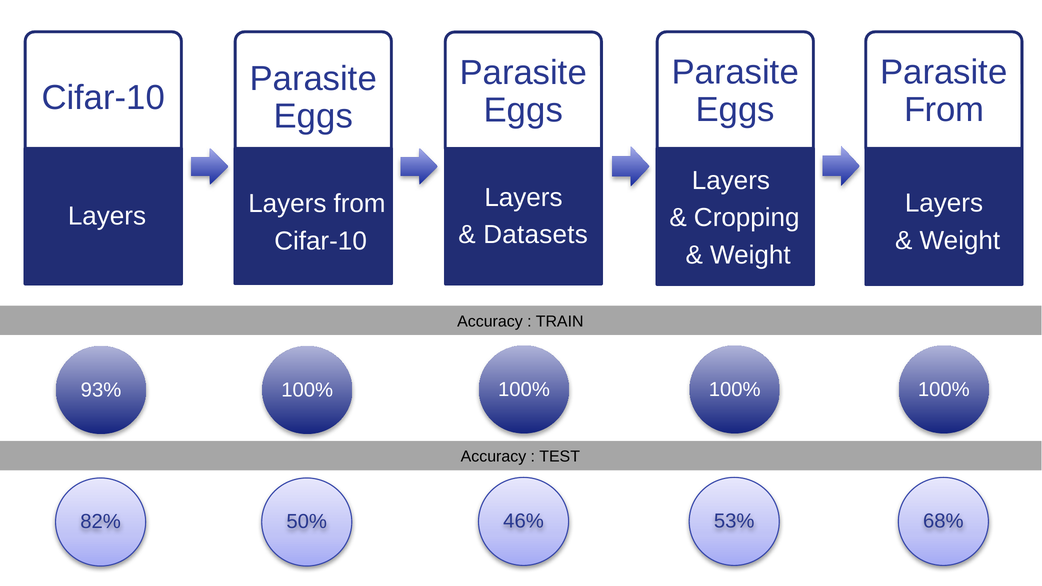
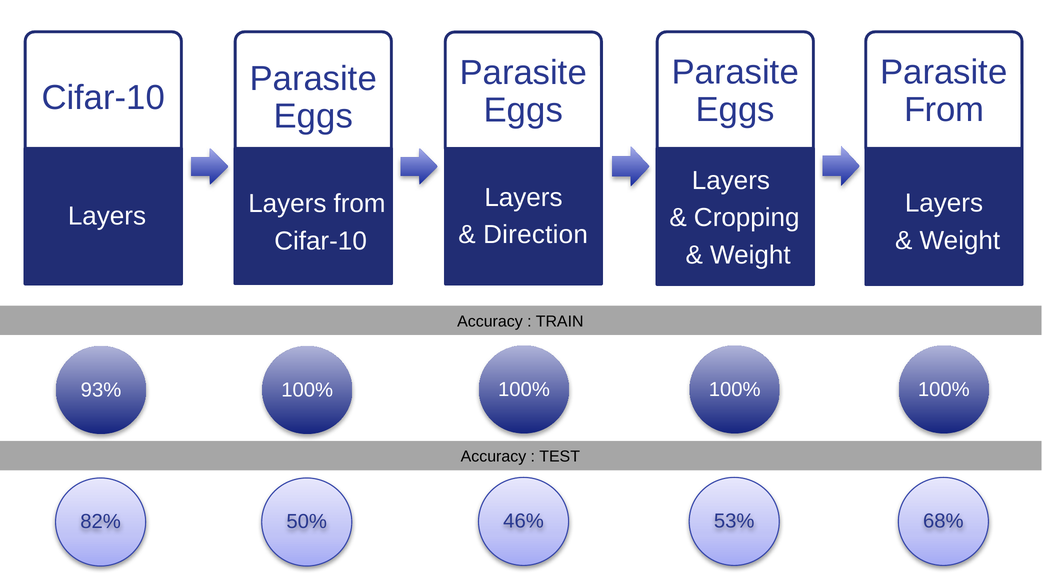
Datasets: Datasets -> Direction (536, 235)
